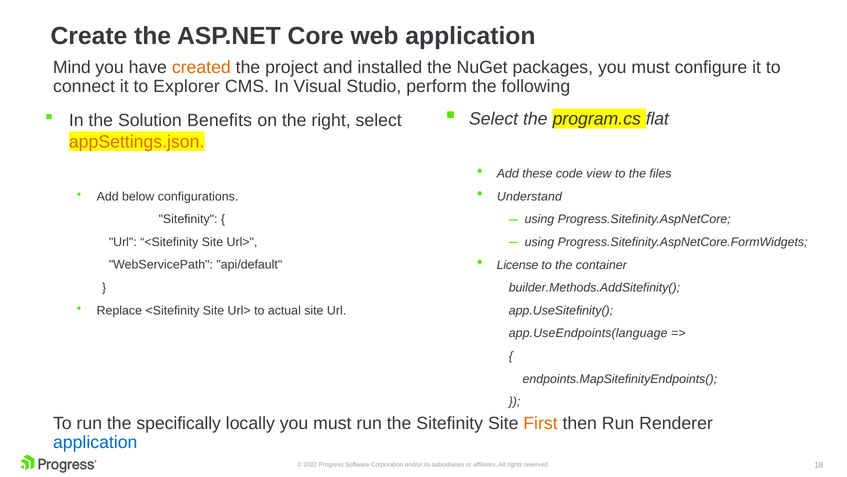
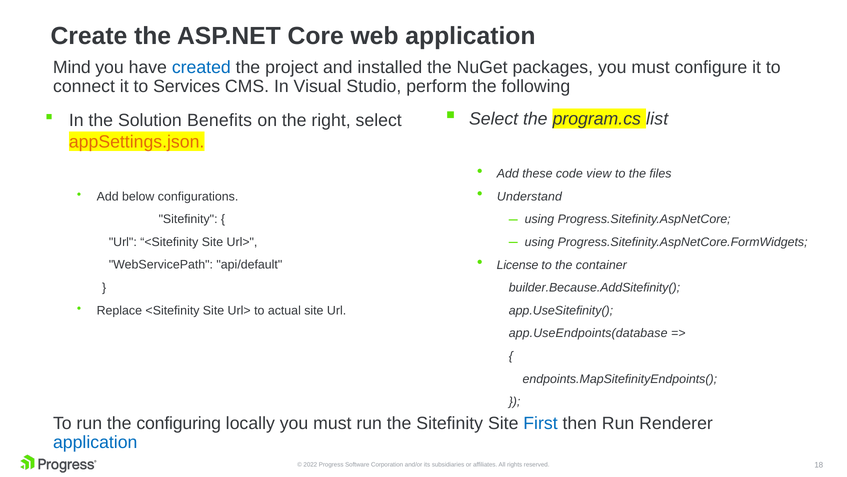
created colour: orange -> blue (201, 67)
Explorer: Explorer -> Services (187, 86)
flat: flat -> list (657, 119)
builder.Methods.AddSitefinity(: builder.Methods.AddSitefinity( -> builder.Because.AddSitefinity( (594, 287)
app.UseEndpoints(language: app.UseEndpoints(language -> app.UseEndpoints(database (588, 333)
specifically: specifically -> configuring (179, 423)
First colour: orange -> blue (540, 423)
